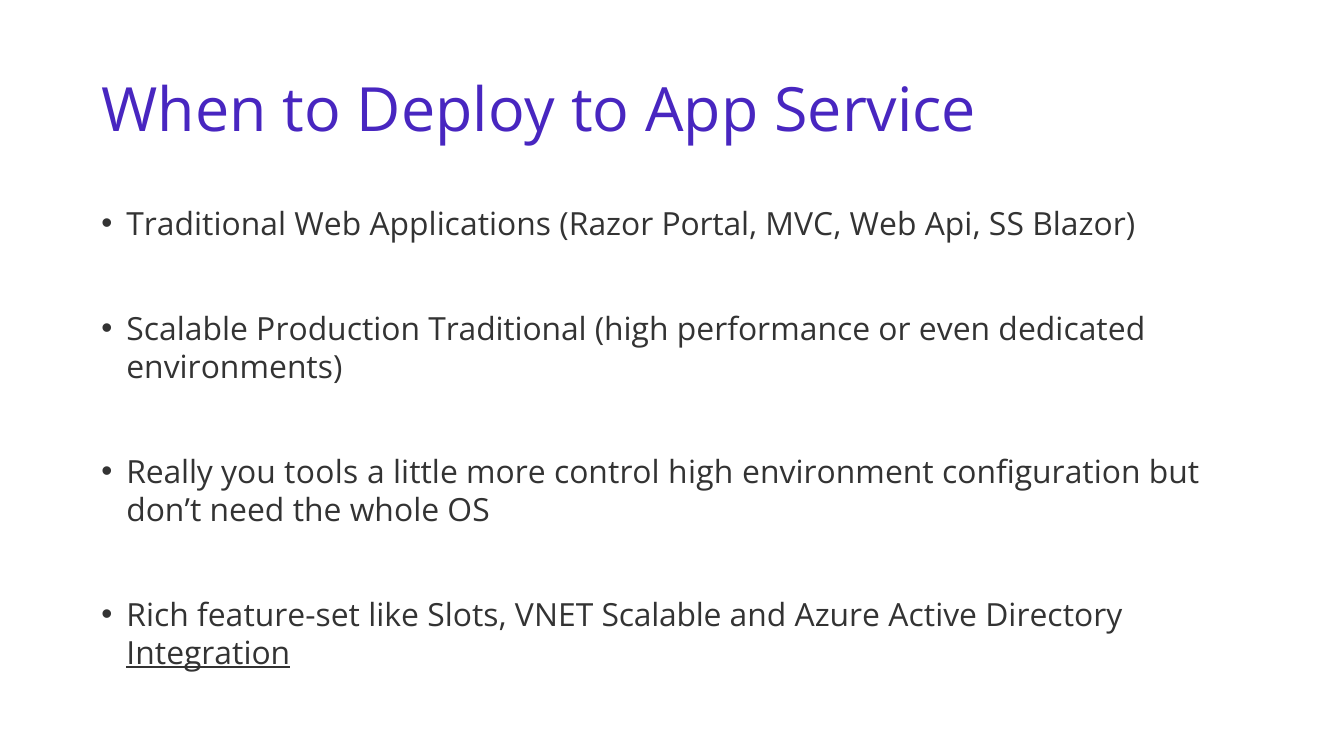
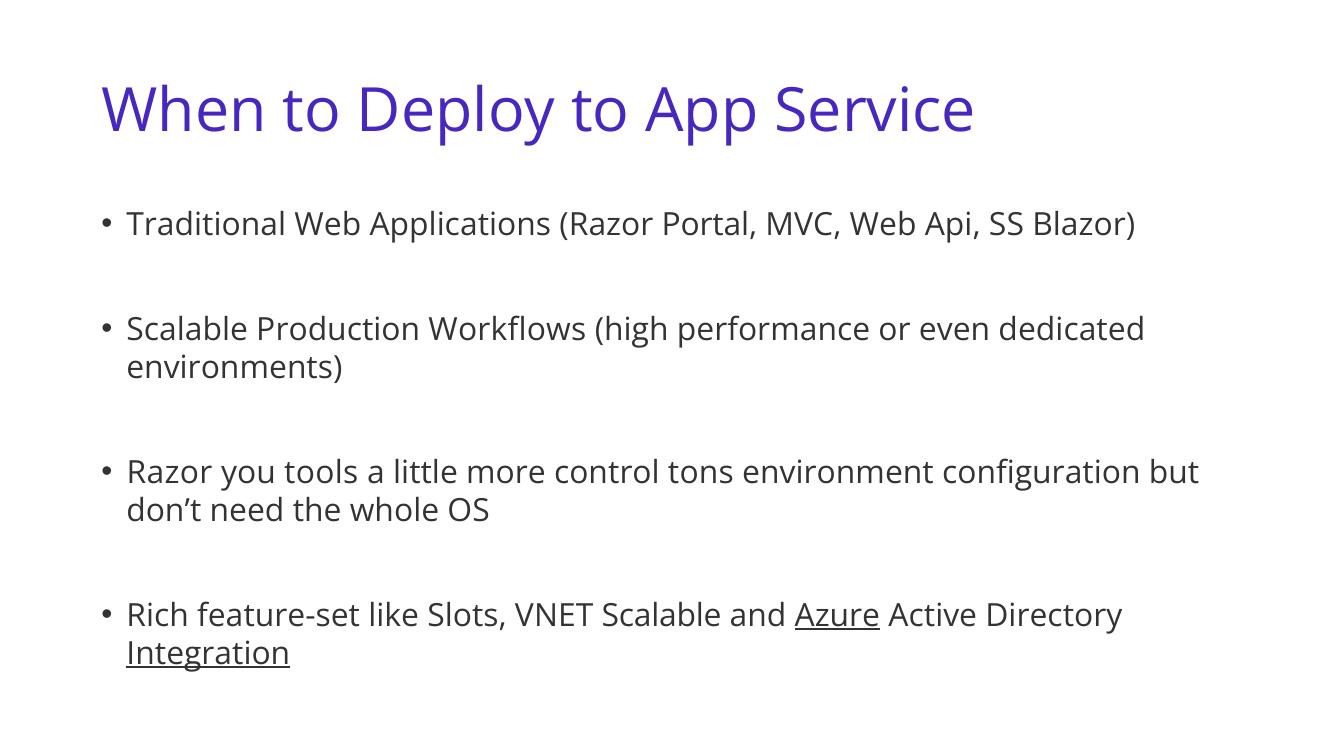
Production Traditional: Traditional -> Workflows (507, 330)
Really: Really -> Razor (169, 473)
control high: high -> tons (701, 473)
Azure underline: none -> present (837, 615)
